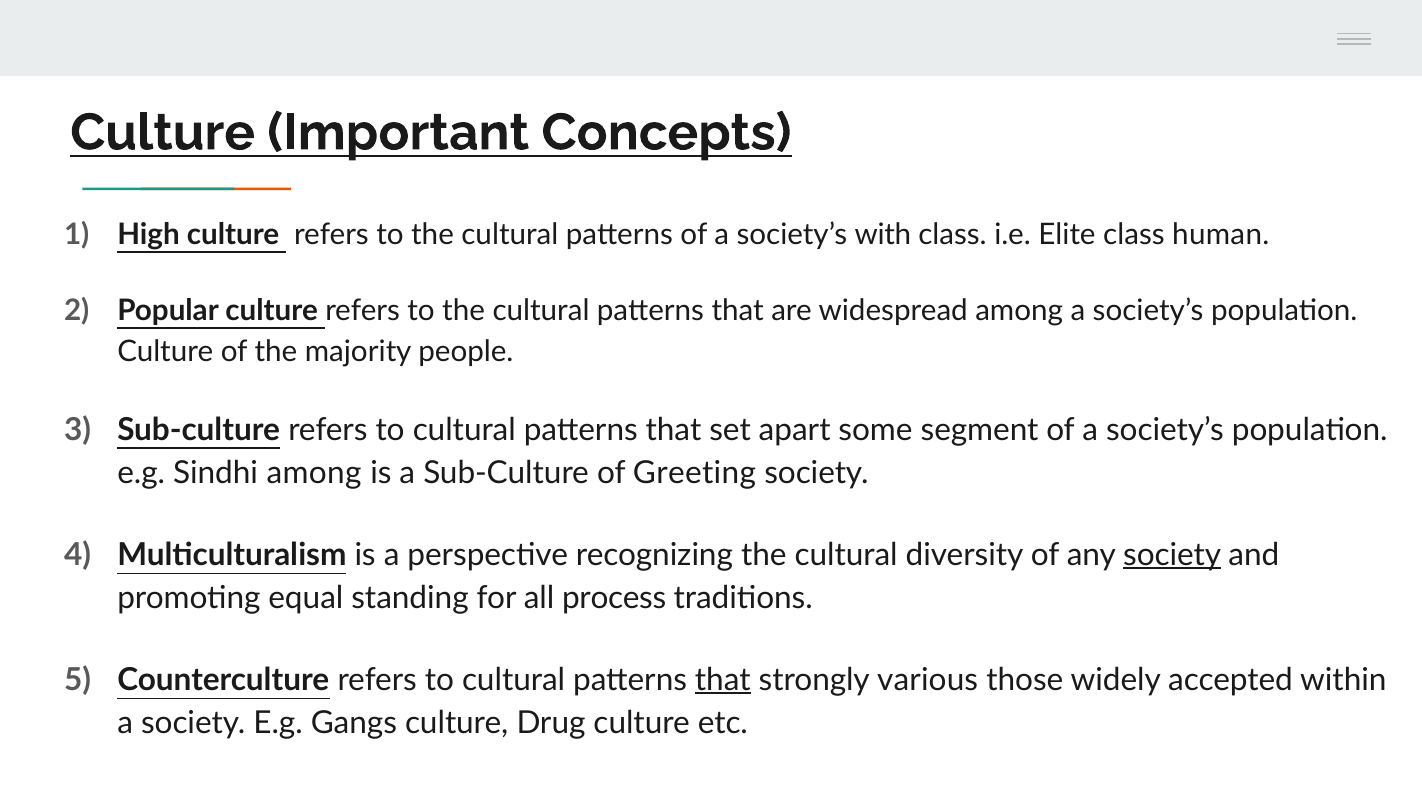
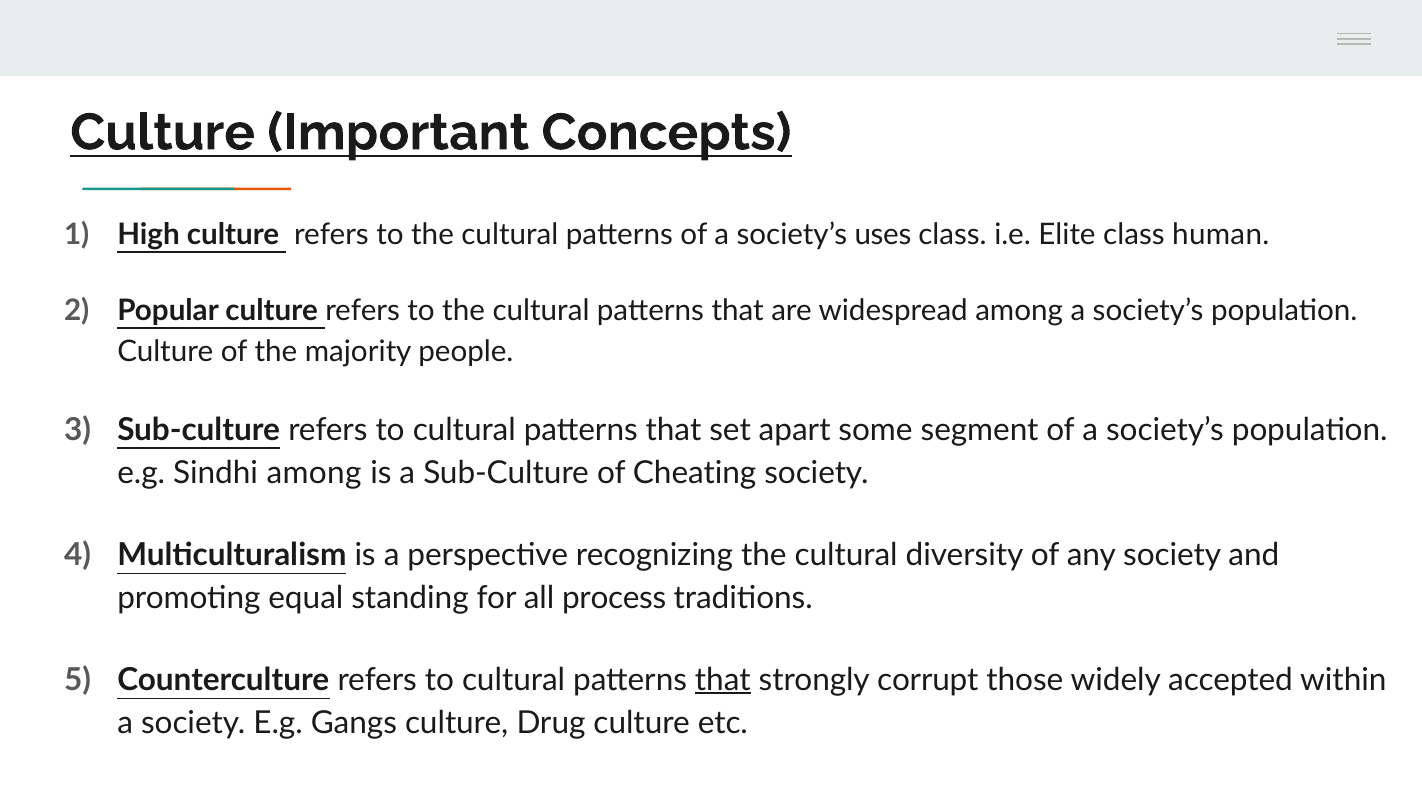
with: with -> uses (883, 234)
Greeting: Greeting -> Cheating (695, 473)
society underline: present -> none (1172, 555)
various: various -> corrupt (928, 680)
